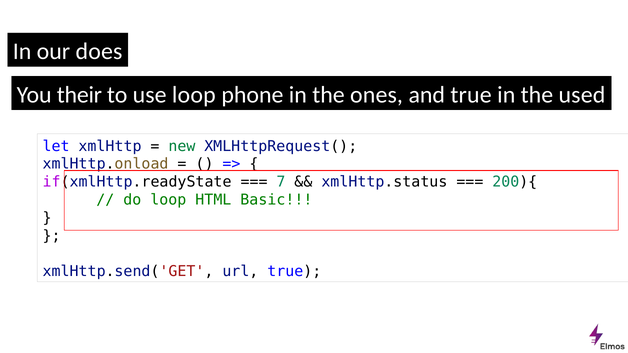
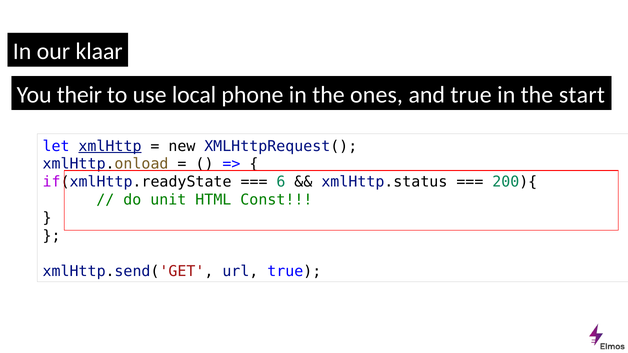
does: does -> klaar (99, 51)
use loop: loop -> local (194, 95)
used: used -> start (582, 95)
xmlHttp underline: none -> present (110, 146)
new colour: green -> black (182, 146)
7: 7 -> 6 (281, 182)
do loop: loop -> unit (168, 200)
Basic: Basic -> Const (276, 200)
